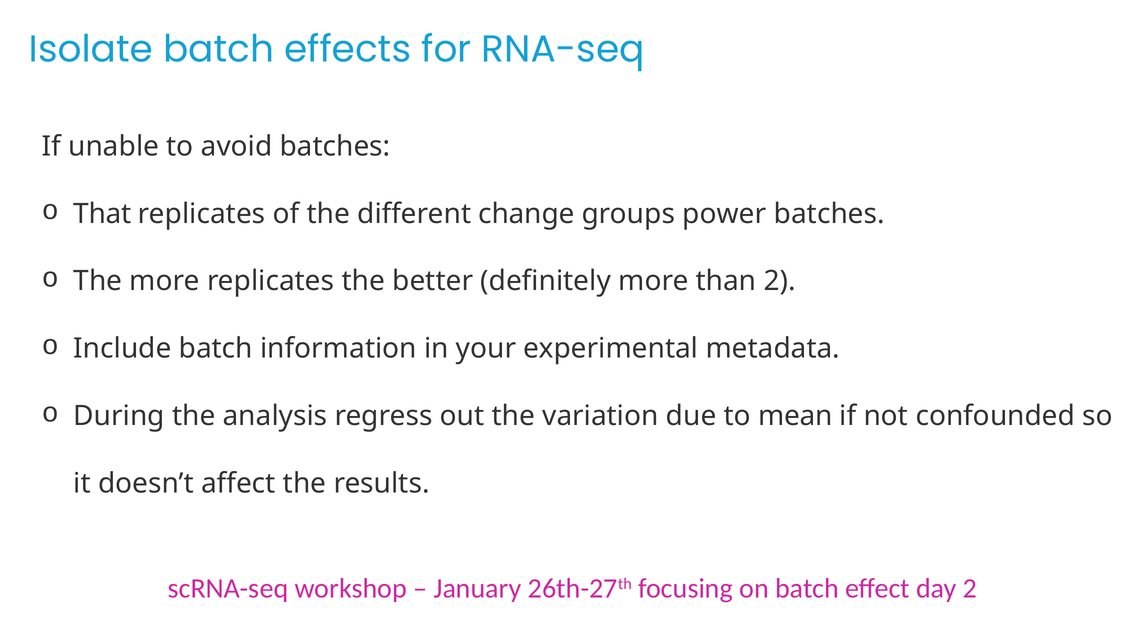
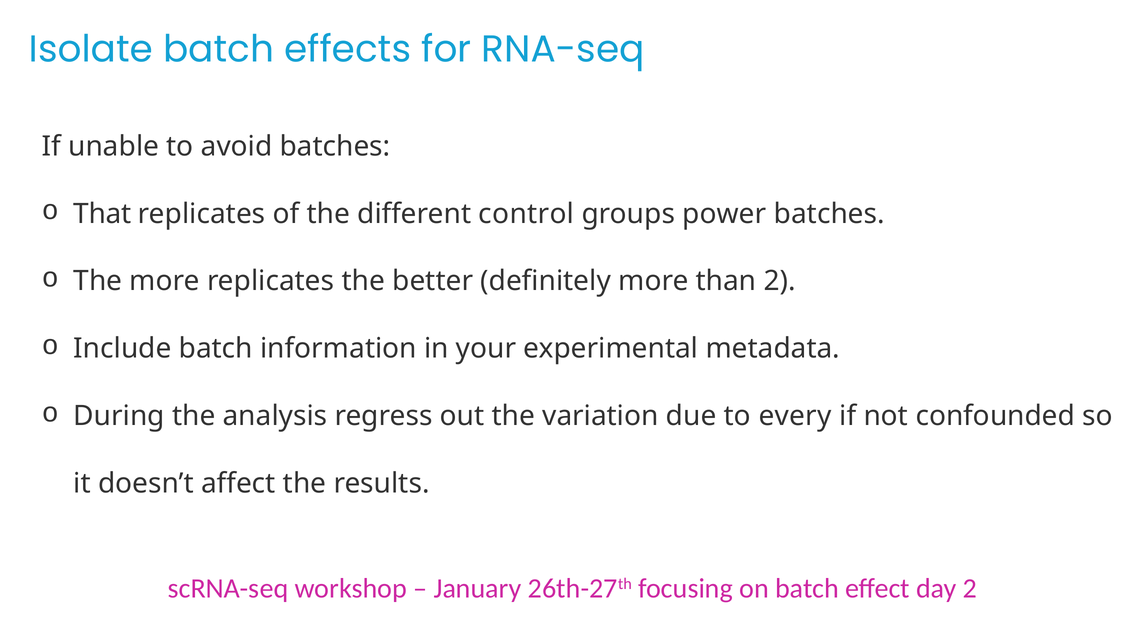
change: change -> control (526, 214)
mean: mean -> every (795, 416)
